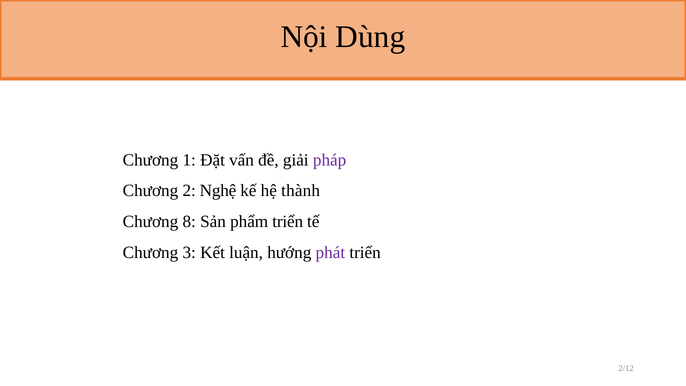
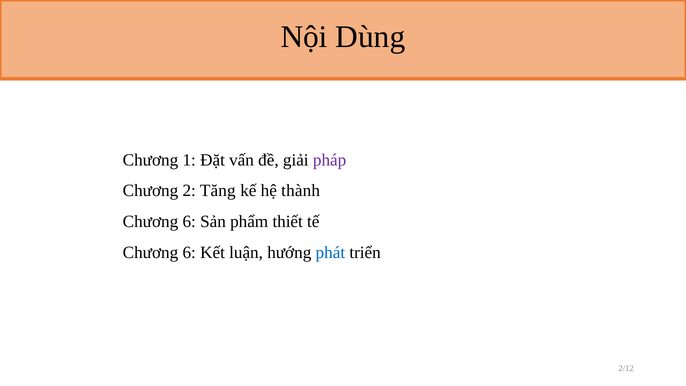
Nghệ: Nghệ -> Tăng (218, 191)
8: 8 -> 6 (189, 222)
phẩm triển: triển -> thiết (288, 222)
3: 3 -> 6 (189, 252)
phát colour: purple -> blue (330, 252)
